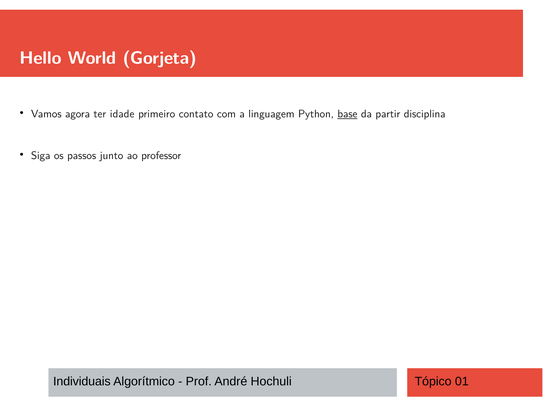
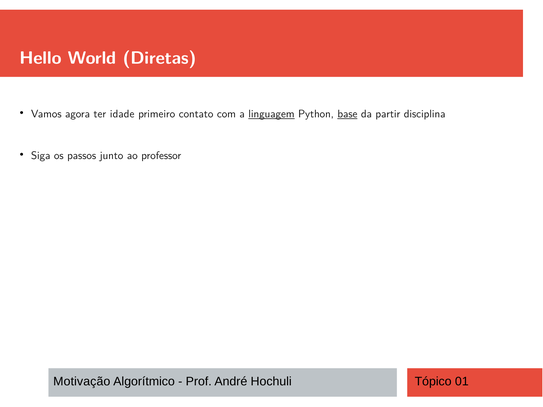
Gorjeta: Gorjeta -> Diretas (160, 58)
linguagem underline: none -> present (271, 114)
Individuais: Individuais -> Motivação (82, 382)
